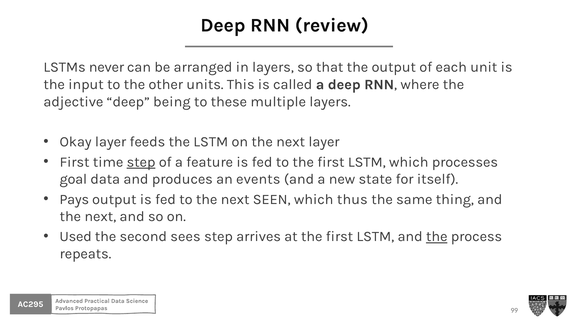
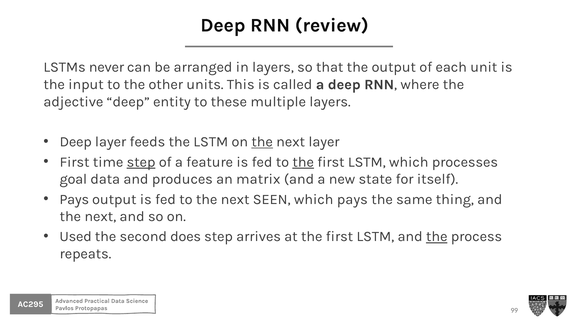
being: being -> entity (172, 102)
Okay: Okay -> Deep (76, 142)
the underline: none -> present (262, 142)
the underline: none -> present (303, 162)
events: events -> matrix (258, 179)
which thus: thus -> pays (352, 199)
sees: sees -> does (186, 236)
